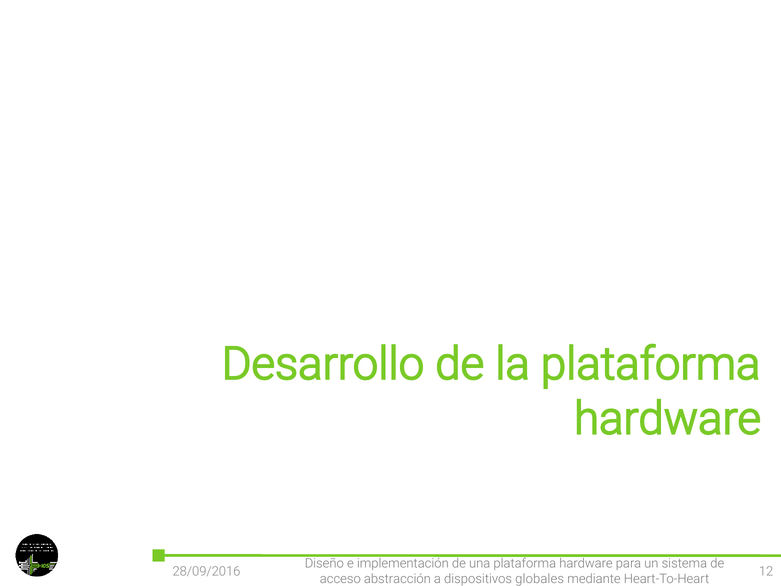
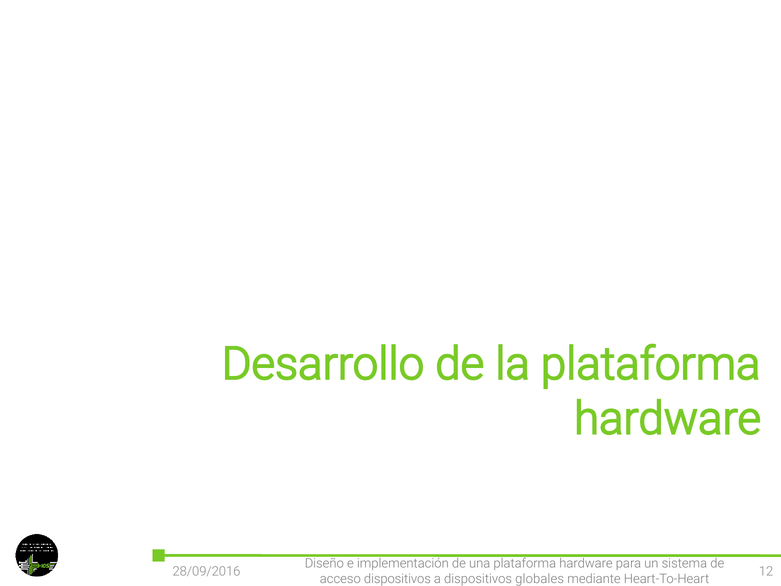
acceso abstracción: abstracción -> dispositivos (397, 579)
